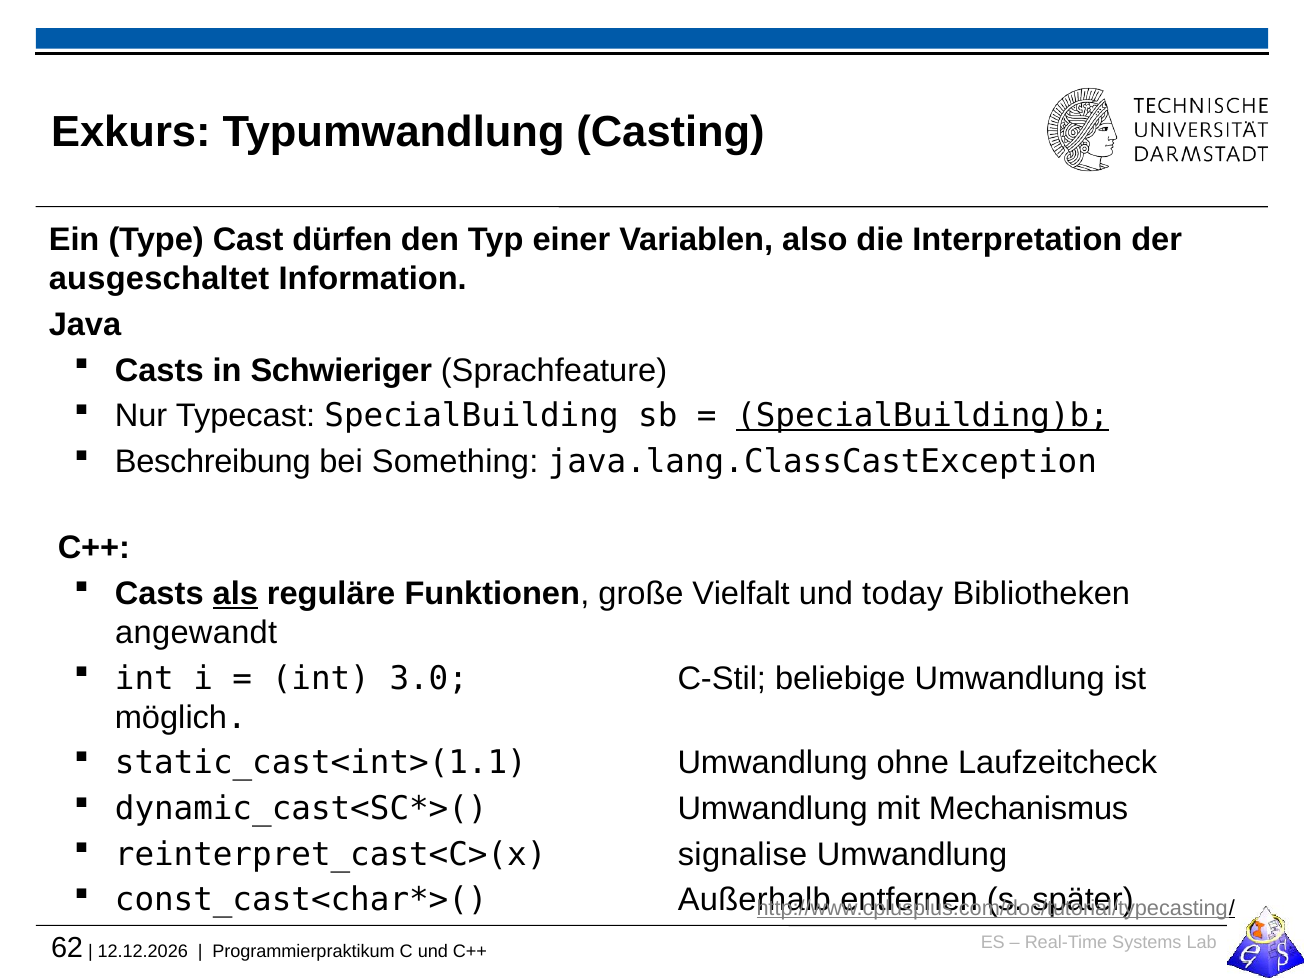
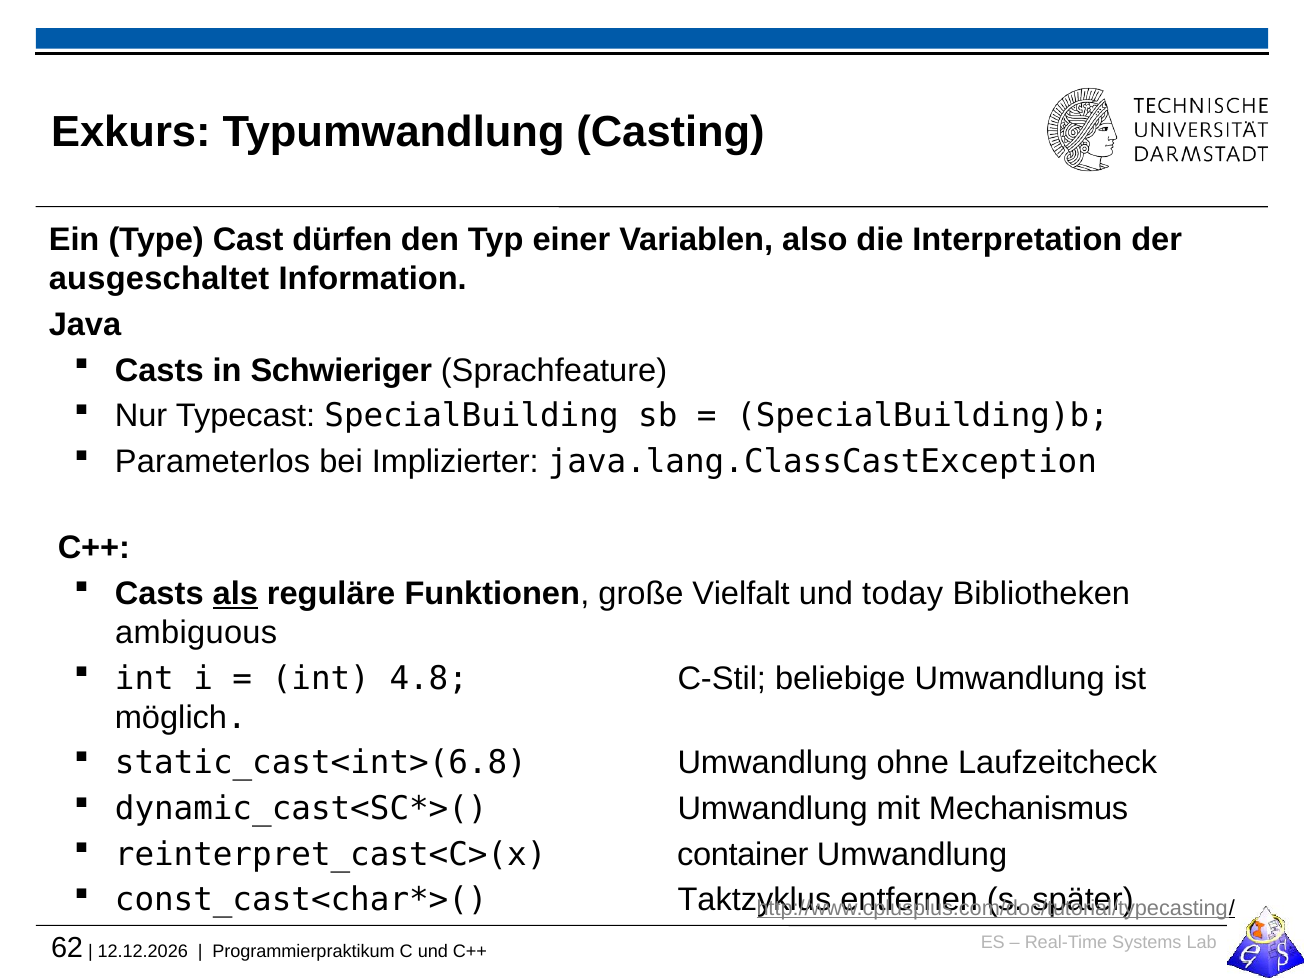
SpecialBuilding)b underline: present -> none (923, 416)
Beschreibung: Beschreibung -> Parameterlos (213, 462)
Something: Something -> Implizierter (455, 462)
angewandt: angewandt -> ambiguous (196, 633)
3.0: 3.0 -> 4.8 (429, 678)
static_cast<int>(1.1: static_cast<int>(1.1 -> static_cast<int>(6.8 (321, 763)
signalise: signalise -> container (743, 854)
Außerhalb: Außerhalb -> Taktzyklus (754, 900)
